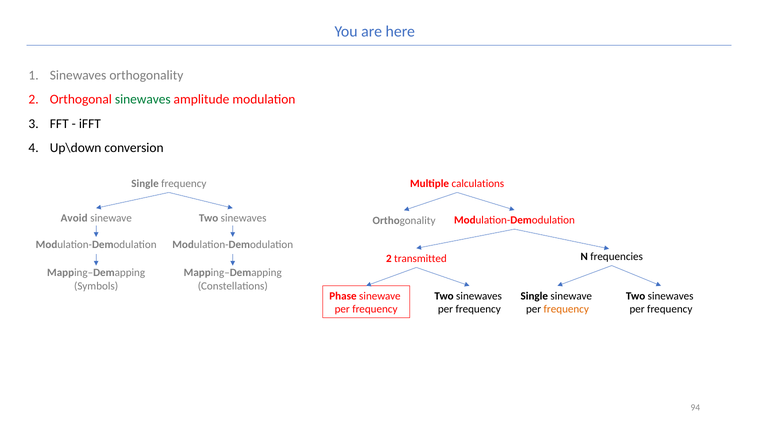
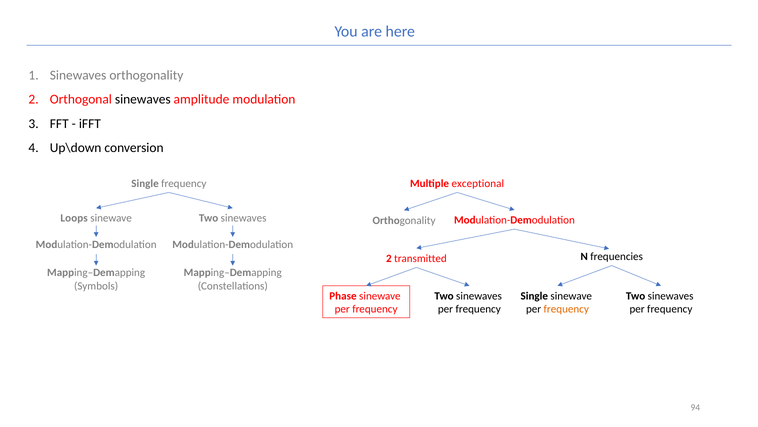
sinewaves colour: green -> black (143, 99)
calculations: calculations -> exceptional (478, 183)
Avoid: Avoid -> Loops (74, 218)
